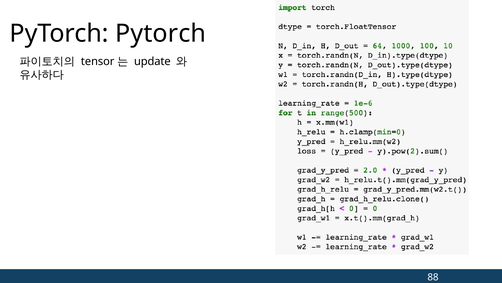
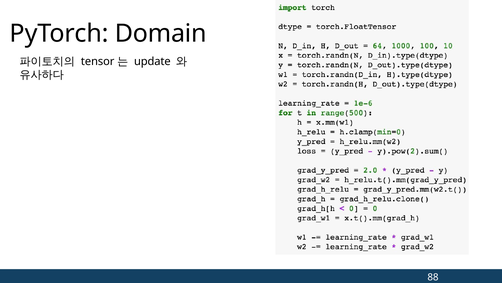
PyTorch Pytorch: Pytorch -> Domain (161, 33)
